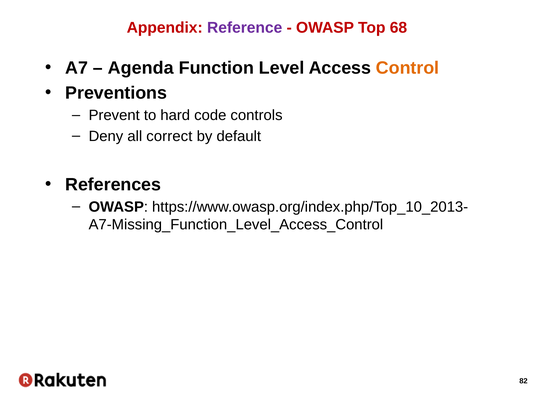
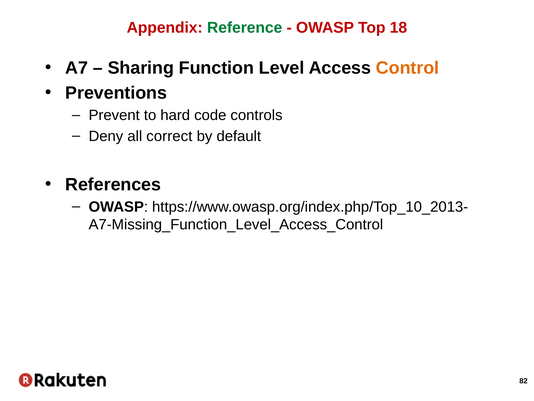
Reference colour: purple -> green (245, 28)
68: 68 -> 18 (398, 28)
Agenda: Agenda -> Sharing (141, 68)
